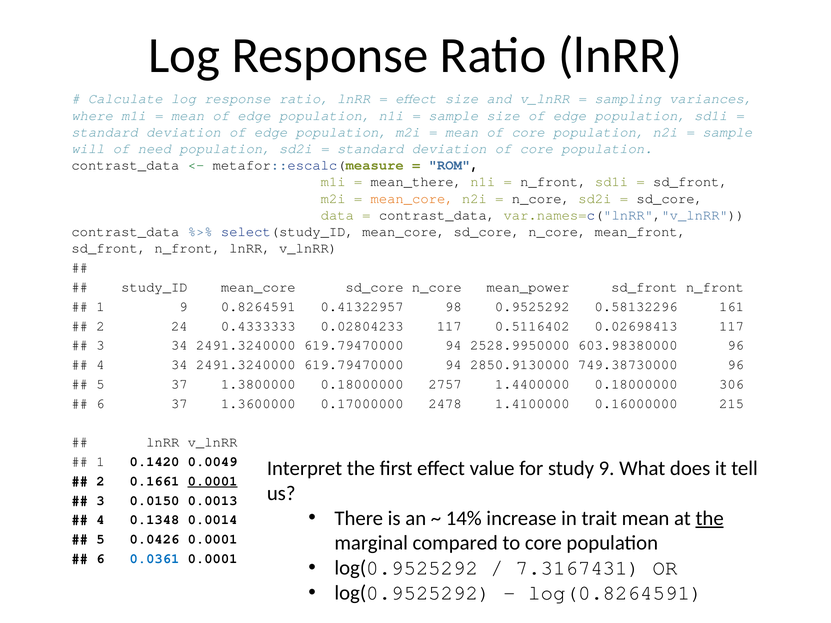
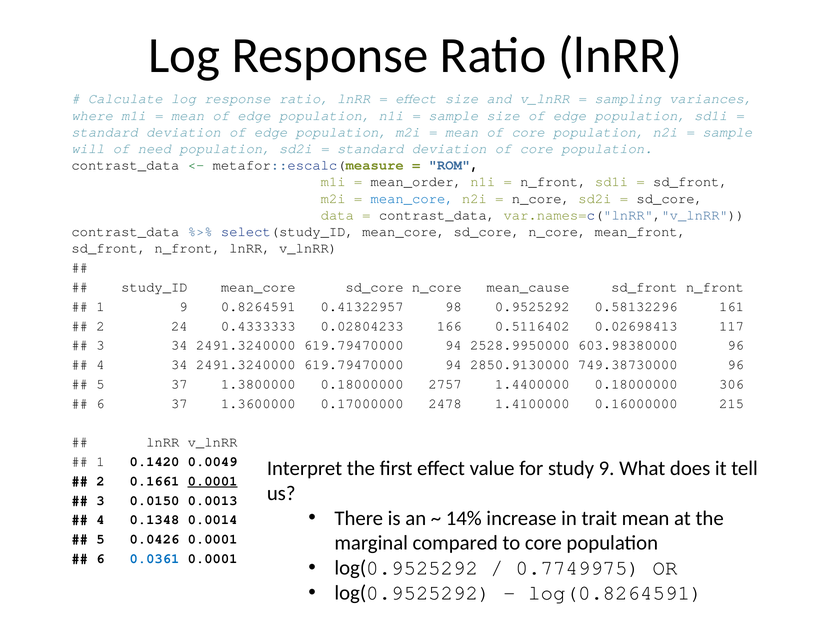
mean_there: mean_there -> mean_order (416, 182)
mean_core colour: orange -> blue (412, 199)
mean_power: mean_power -> mean_cause (528, 287)
0.02804233 117: 117 -> 166 (449, 326)
the underline: present -> none (710, 518)
7.3167431: 7.3167431 -> 0.7749975 (578, 568)
